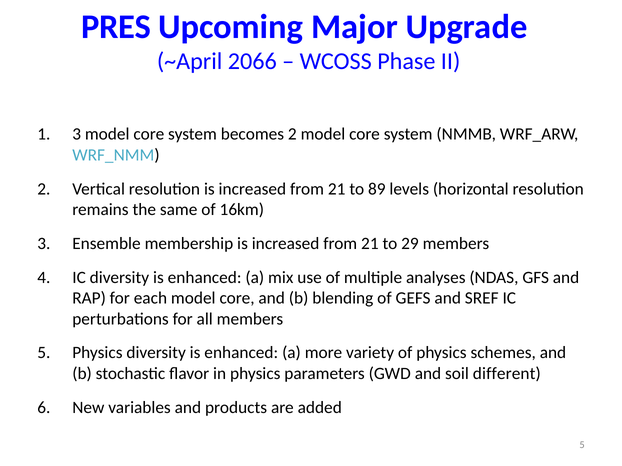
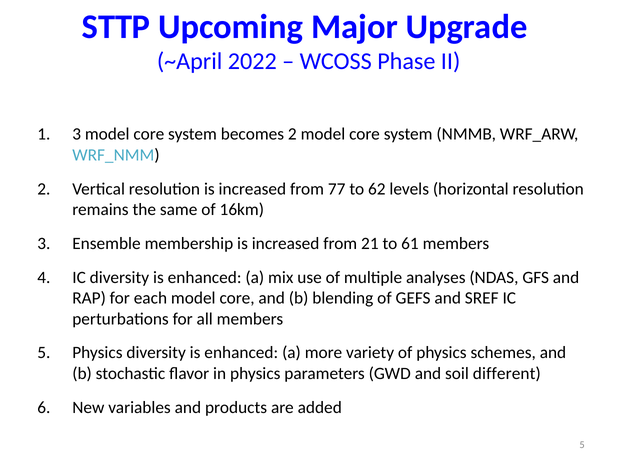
PRES: PRES -> STTP (116, 27)
2066: 2066 -> 2022 (252, 61)
21: 21 -> 77 (337, 189)
89: 89 -> 62 (377, 189)
29: 29 -> 61 (410, 244)
